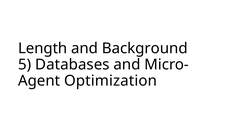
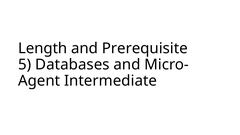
Background: Background -> Prerequisite (145, 48)
Optimization: Optimization -> Intermediate (111, 81)
